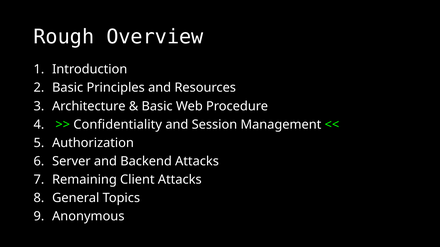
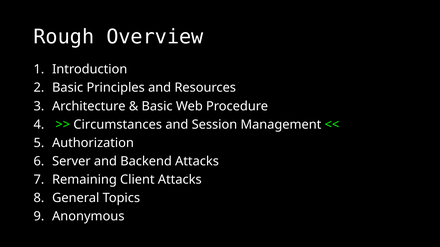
Confidentiality: Confidentiality -> Circumstances (118, 125)
